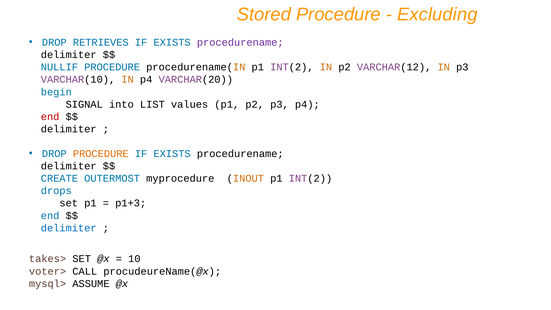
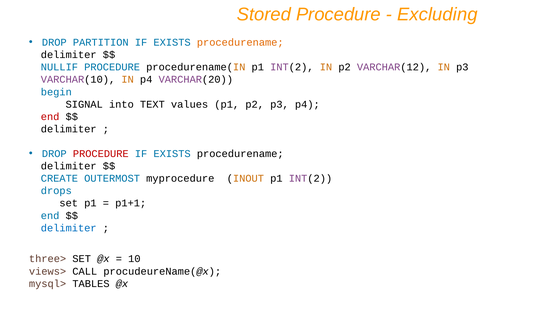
RETRIEVES: RETRIEVES -> PARTITION (101, 42)
procedurename colour: purple -> orange (240, 42)
LIST: LIST -> TEXT (152, 104)
PROCEDURE colour: orange -> red (101, 154)
p1+3: p1+3 -> p1+1 (131, 203)
takes>: takes> -> three> (48, 259)
voter>: voter> -> views> (48, 271)
ASSUME: ASSUME -> TABLES (91, 284)
